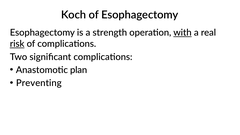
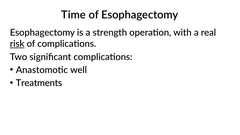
Koch: Koch -> Time (73, 15)
with underline: present -> none (182, 33)
plan: plan -> well (79, 70)
Preventing: Preventing -> Treatments (39, 83)
